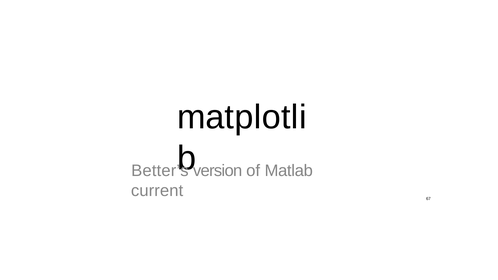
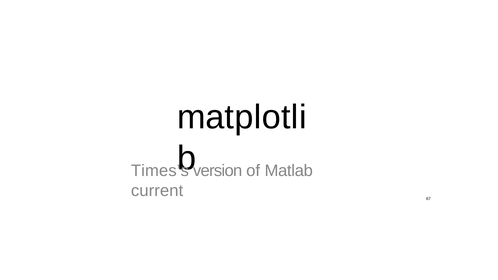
Better’s: Better’s -> Times’s (160, 171)
